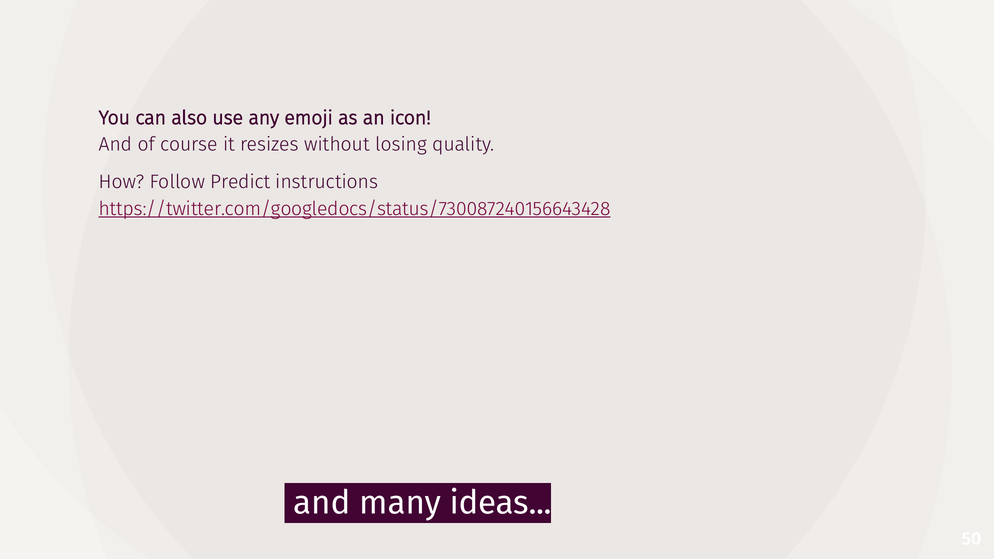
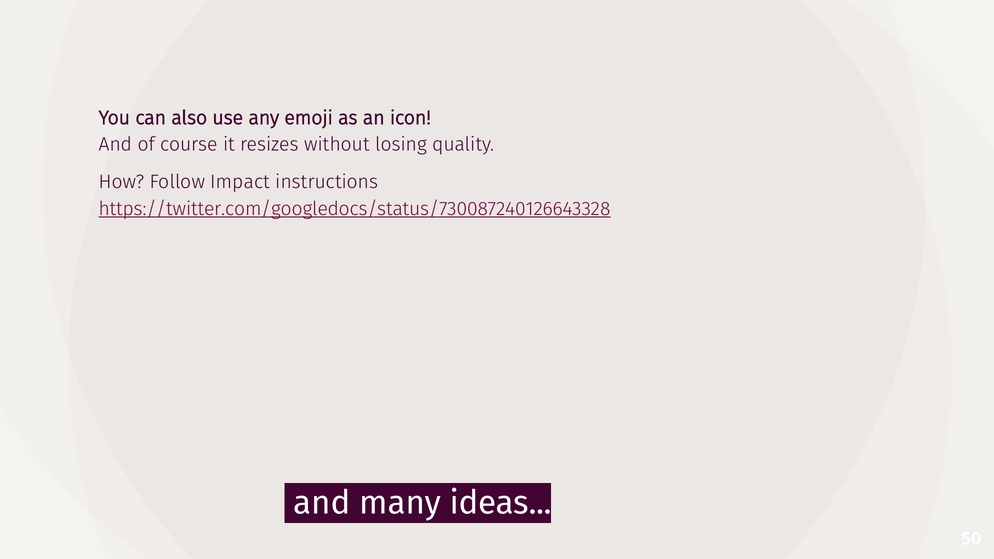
Predict: Predict -> Impact (240, 182)
https://twitter.com/googledocs/status/730087240156643428: https://twitter.com/googledocs/status/730087240156643428 -> https://twitter.com/googledocs/status/730087240126643328 (355, 209)
